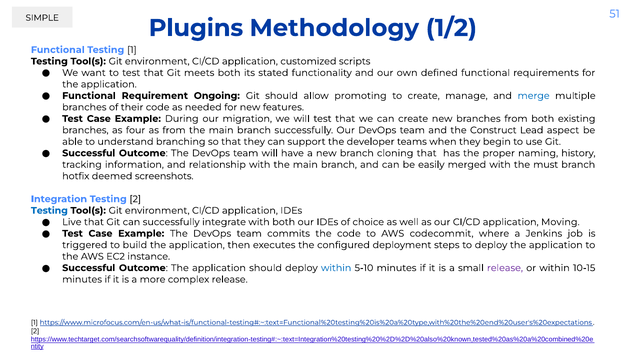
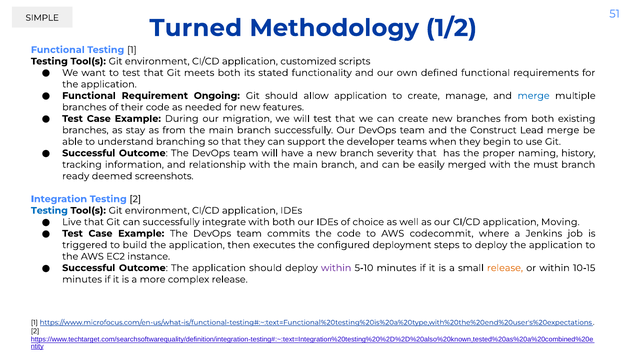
Plugins: Plugins -> Turned (196, 28)
allow promoting: promoting -> application (361, 96)
four: four -> stay (135, 130)
Lead aspect: aspect -> merge (563, 130)
cloning: cloning -> severity (395, 153)
hotfix: hotfix -> ready (76, 176)
within colour: blue -> purple (336, 268)
release colour: purple -> orange (505, 268)
